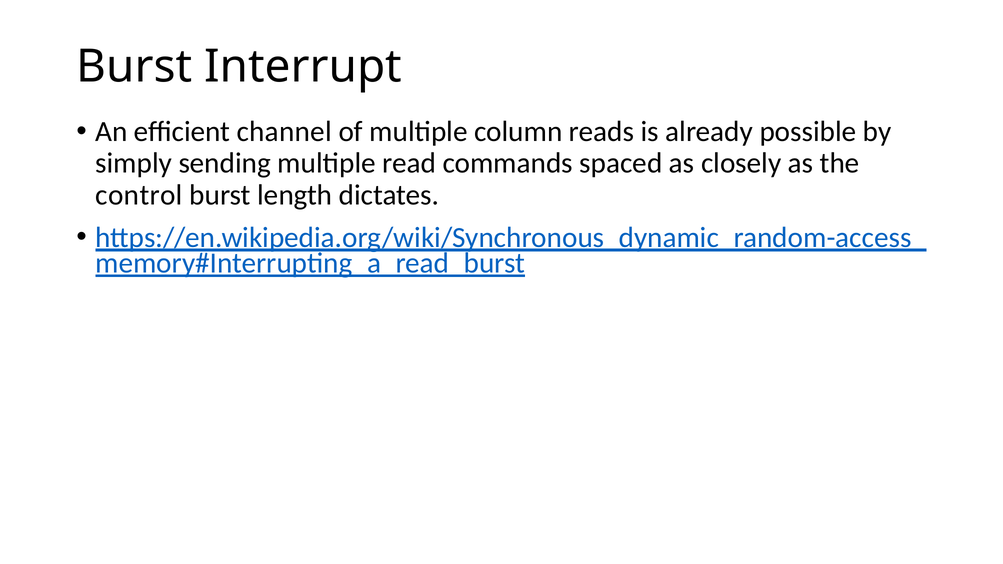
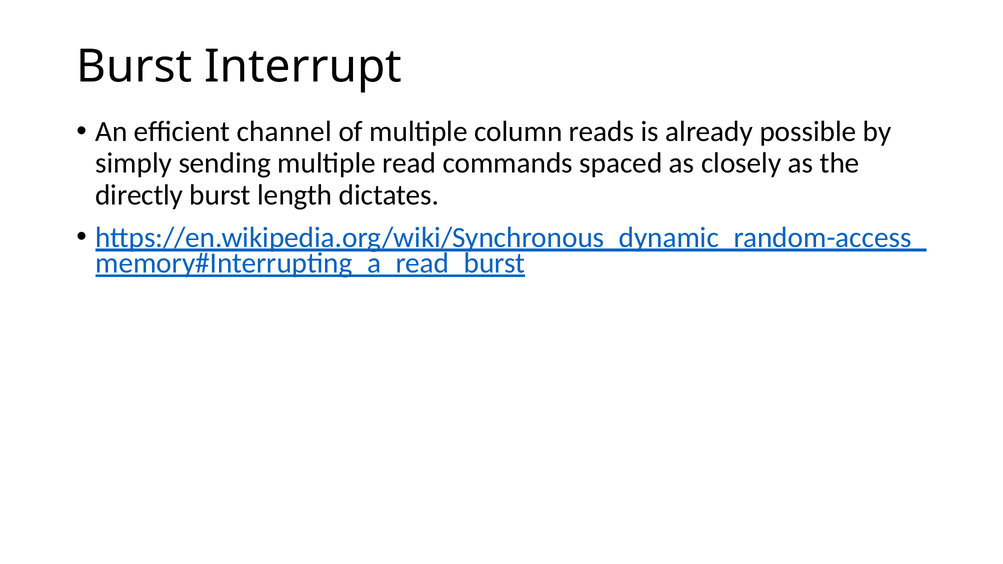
control: control -> directly (139, 195)
